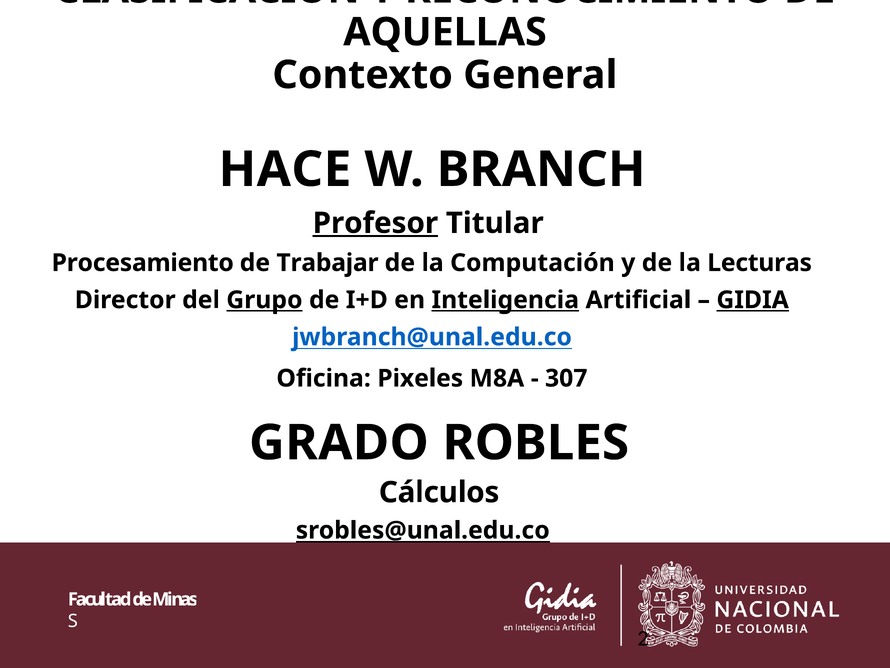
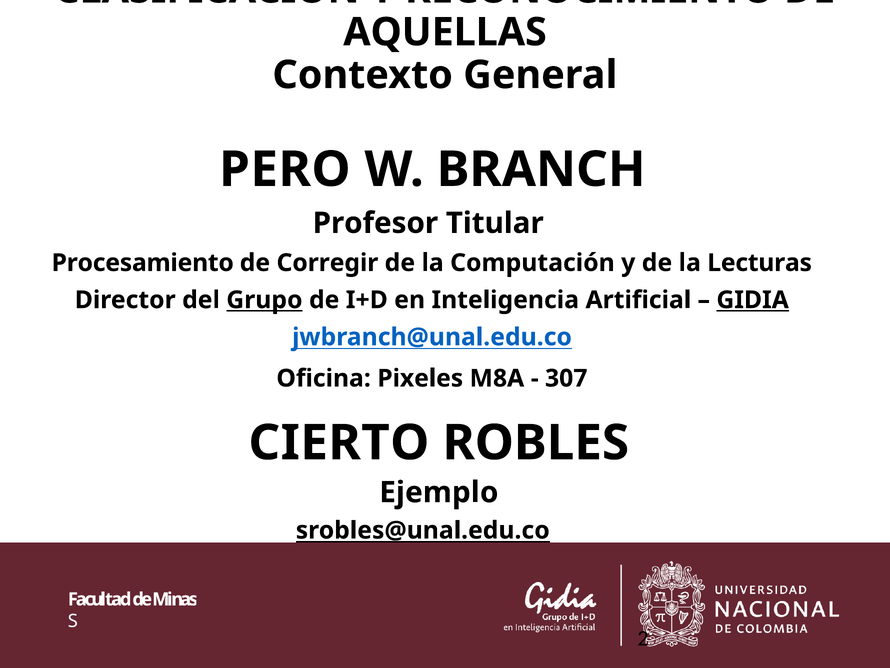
HACE: HACE -> PERO (285, 169)
Profesor underline: present -> none (375, 223)
Trabajar: Trabajar -> Corregir (327, 263)
Inteligencia underline: present -> none (505, 300)
GRADO: GRADO -> CIERTO (339, 443)
Cálculos: Cálculos -> Ejemplo (439, 492)
